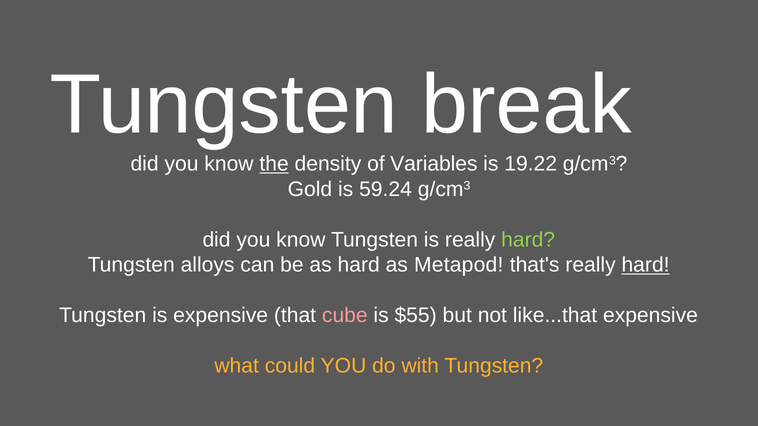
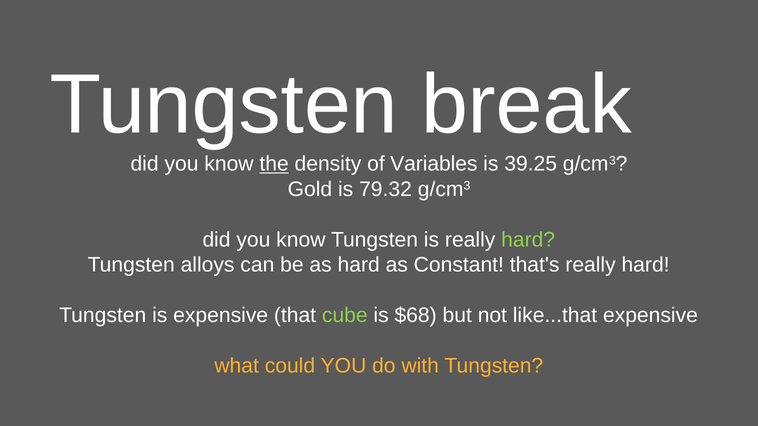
19.22: 19.22 -> 39.25 (531, 164)
59.24: 59.24 -> 79.32 (385, 189)
Metapod: Metapod -> Constant (459, 265)
hard underline: present -> none (646, 265)
cube colour: pink -> light green (345, 316)
$55: $55 -> $68 (416, 316)
